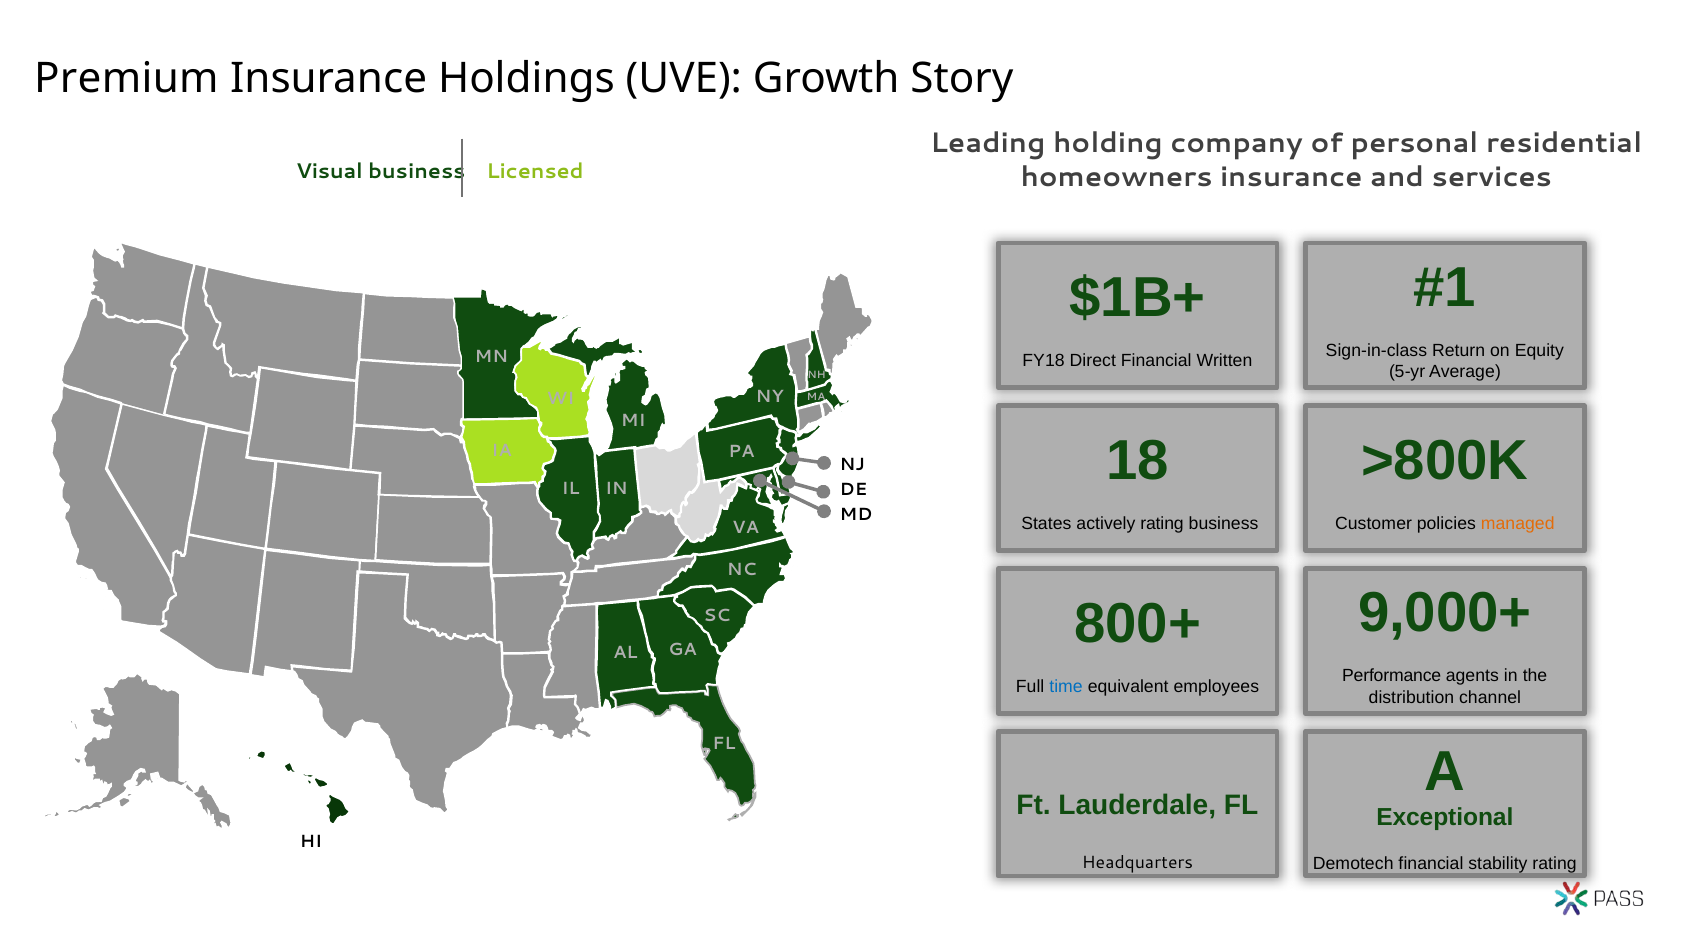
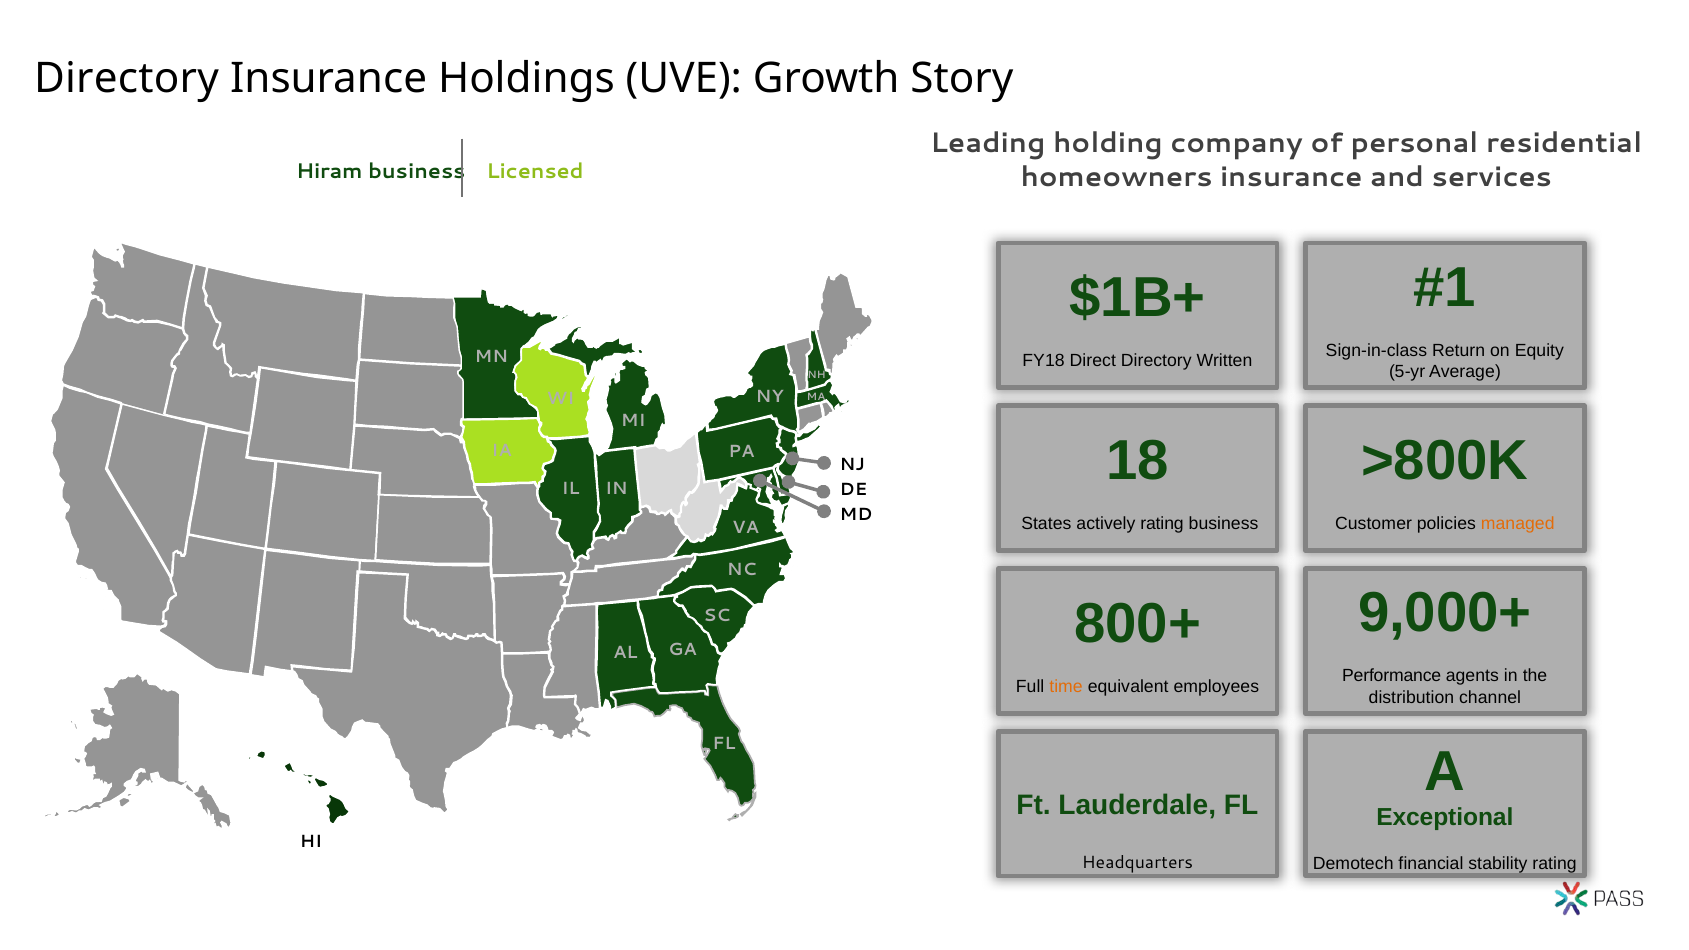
Premium: Premium -> Directory (126, 79)
Visual: Visual -> Hiram (329, 171)
Direct Financial: Financial -> Directory (1156, 361)
time colour: blue -> orange (1066, 687)
